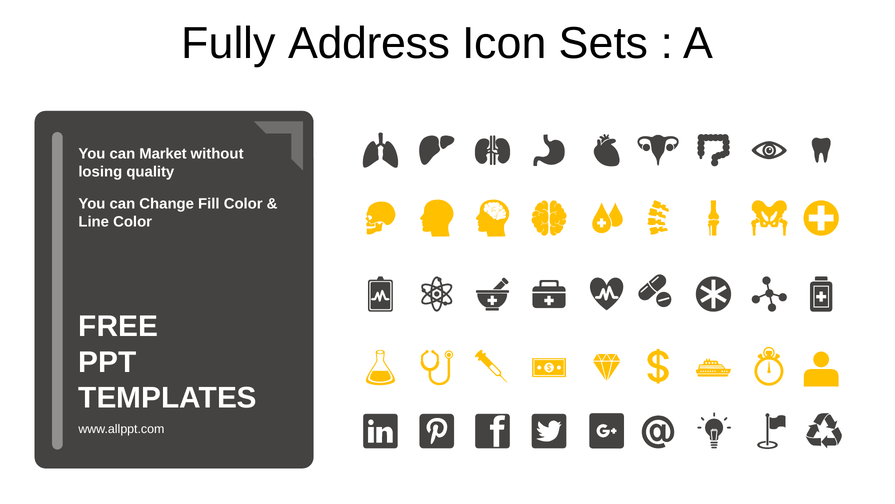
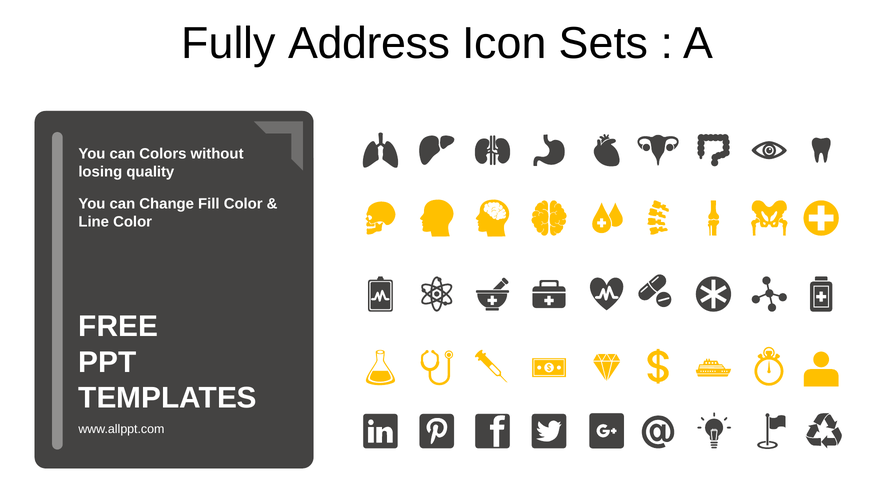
Market: Market -> Colors (163, 154)
